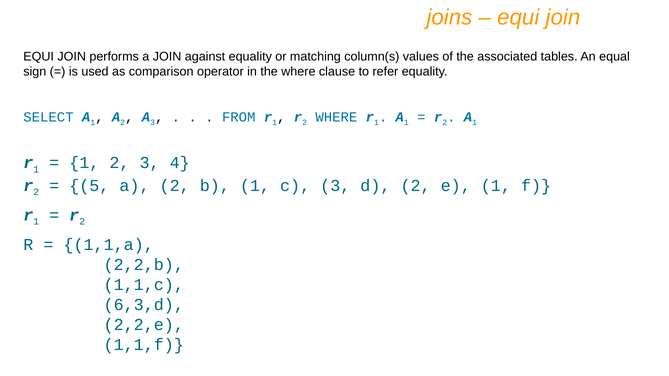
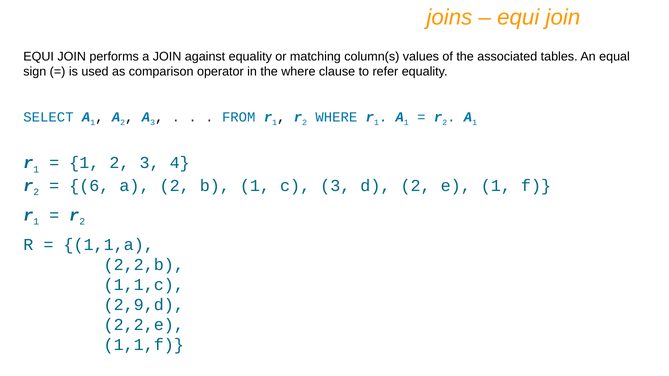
5: 5 -> 6 (89, 186)
6,3,d: 6,3,d -> 2,9,d (144, 305)
